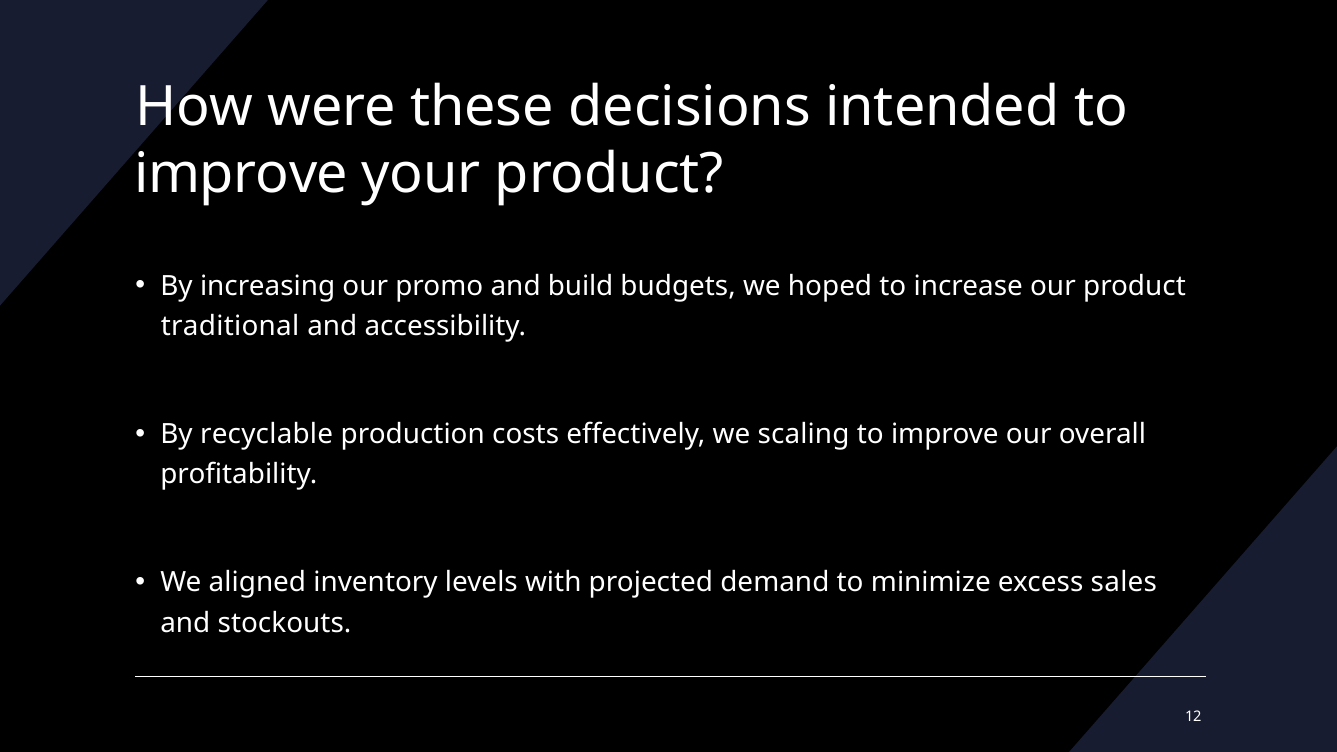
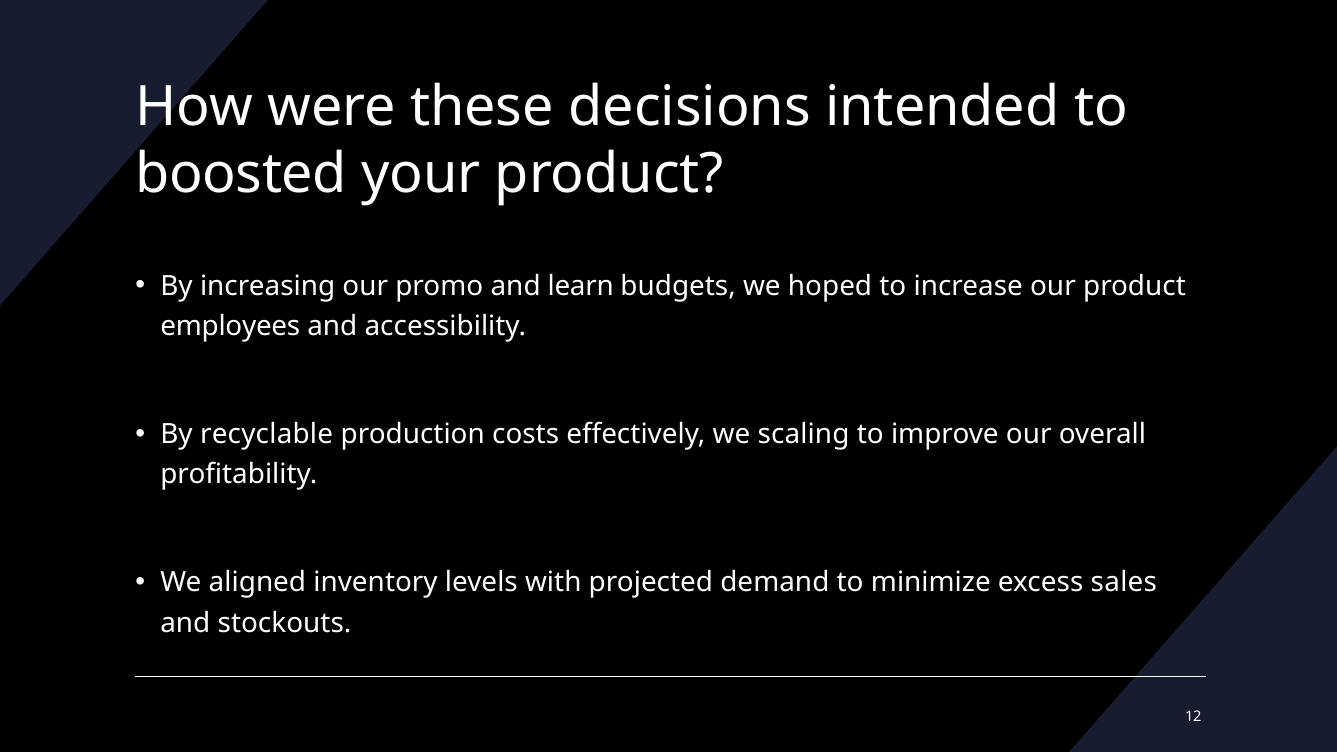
improve: improve -> boosted (241, 174)
build: build -> learn (581, 286)
traditional: traditional -> employees (230, 326)
